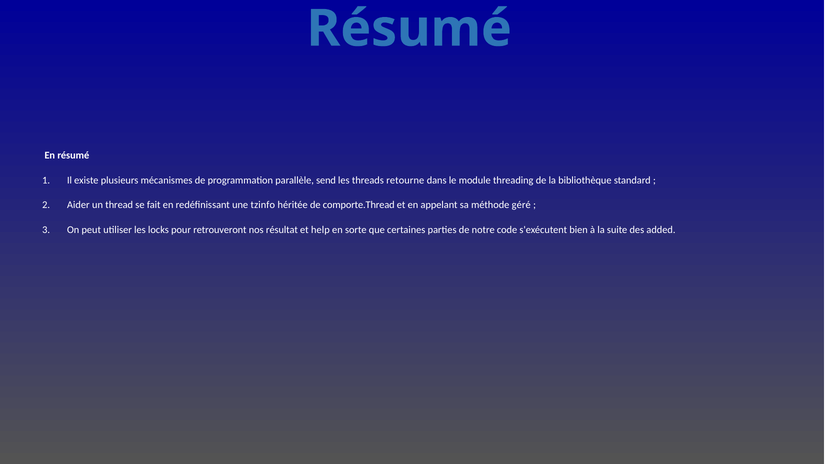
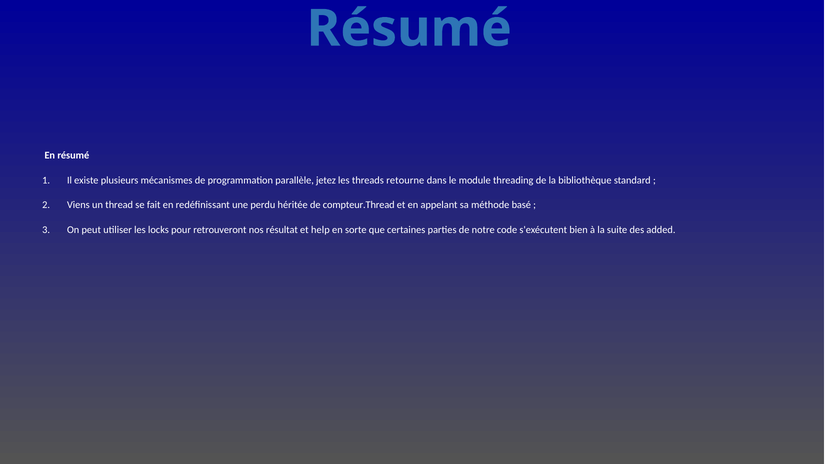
send: send -> jetez (326, 180)
Aider: Aider -> Viens (78, 205)
tzinfo: tzinfo -> perdu (263, 205)
comporte.Thread: comporte.Thread -> compteur.Thread (359, 205)
géré: géré -> basé (521, 205)
